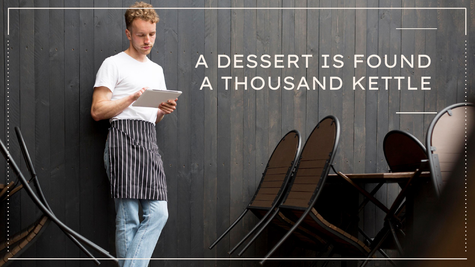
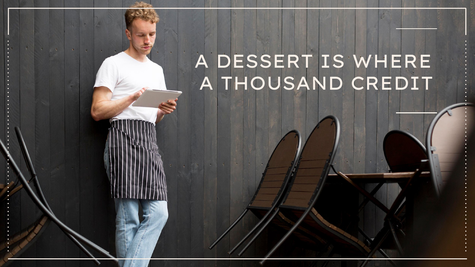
FOUND: FOUND -> WHERE (392, 62)
KETTLE: KETTLE -> CREDIT (392, 84)
